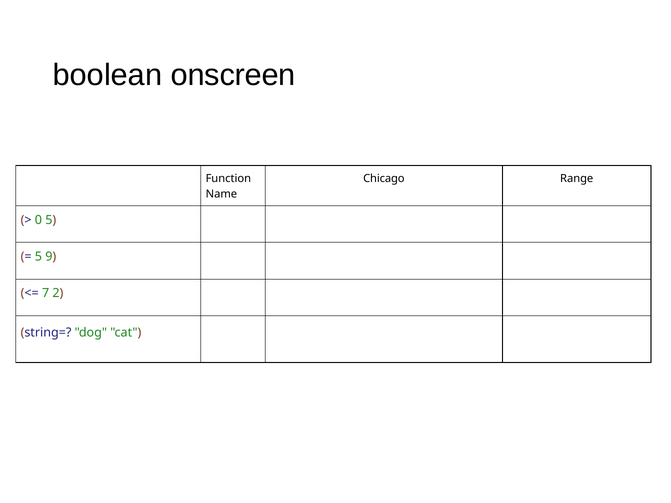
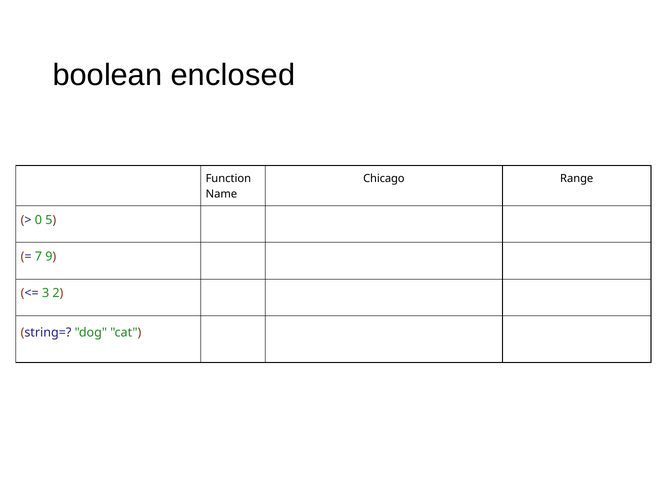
onscreen: onscreen -> enclosed (233, 75)
5: 5 -> 7 (38, 257)
7: 7 -> 3 (46, 293)
